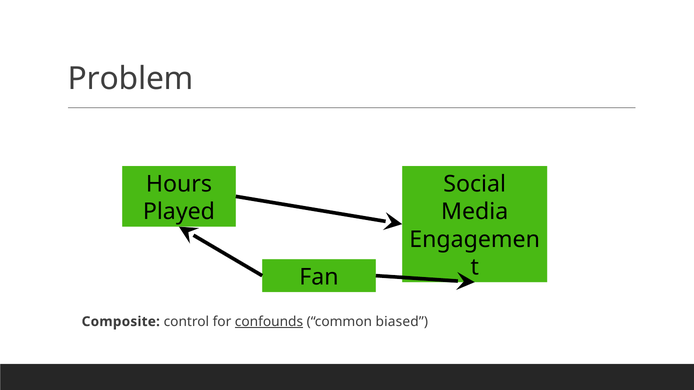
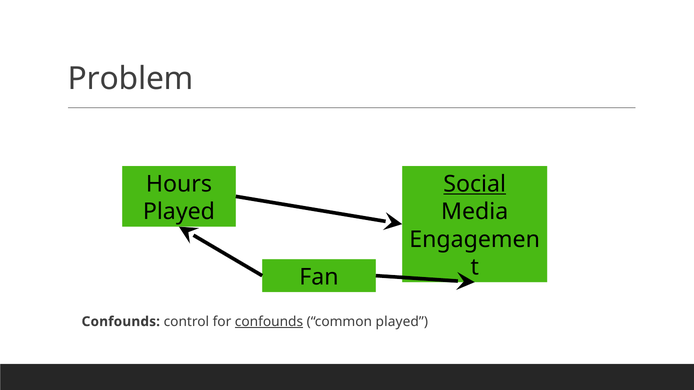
Social underline: none -> present (475, 184)
Composite: Composite -> Confounds (121, 322)
common biased: biased -> played (402, 322)
